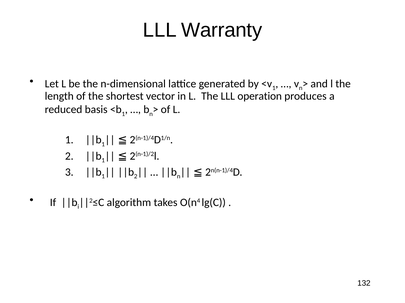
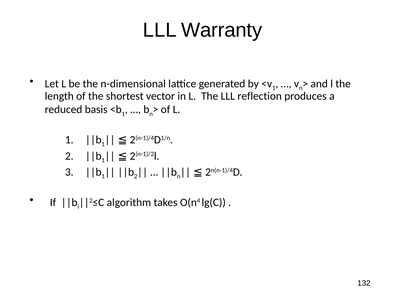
operation: operation -> reflection (260, 96)
